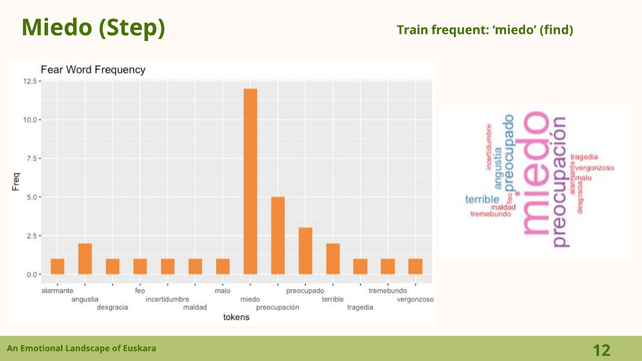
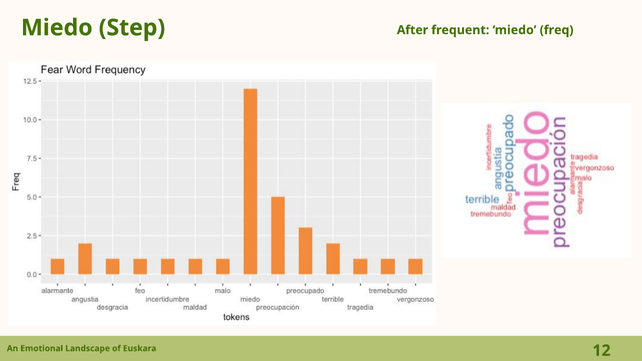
Train: Train -> After (413, 30)
find: find -> freq (557, 30)
